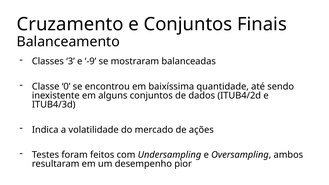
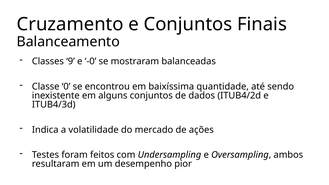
3: 3 -> 9 (71, 61)
-9: -9 -> -0 (91, 61)
